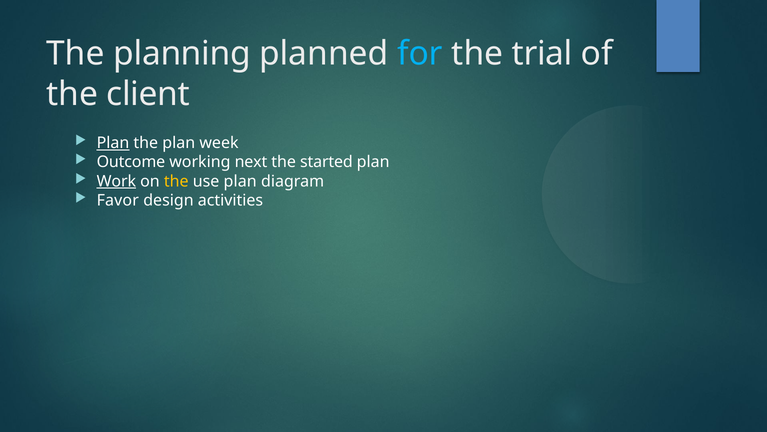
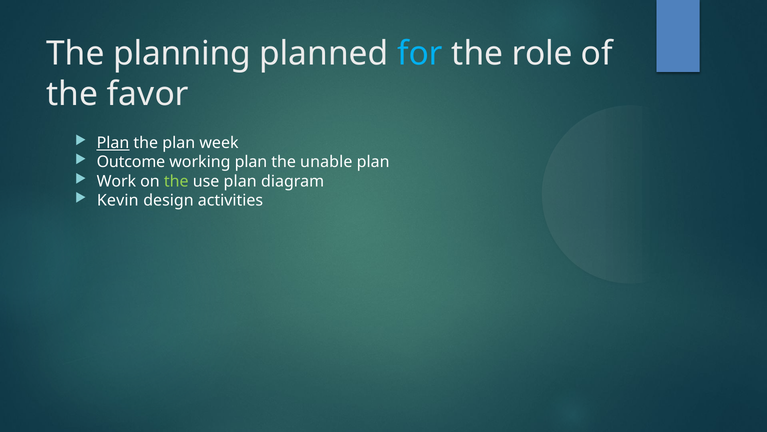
trial: trial -> role (542, 54)
client: client -> favor (148, 94)
working next: next -> plan (251, 162)
started: started -> unable (326, 162)
Work underline: present -> none (116, 181)
the colour: yellow -> light green (176, 181)
Favor: Favor -> Kevin (118, 200)
